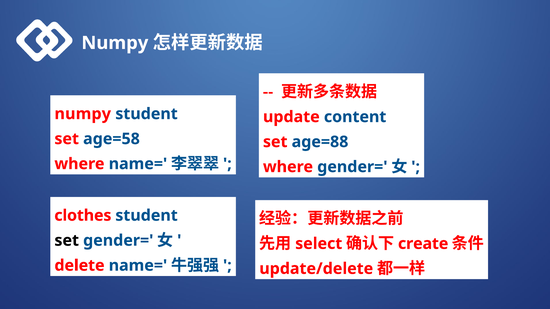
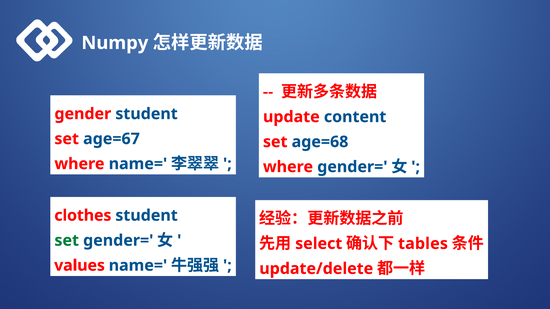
numpy: numpy -> gender (83, 114)
age=58: age=58 -> age=67 (111, 139)
age=88: age=88 -> age=68 (320, 142)
create: create -> tables (423, 244)
set colour: black -> green (67, 241)
delete: delete -> values (80, 266)
